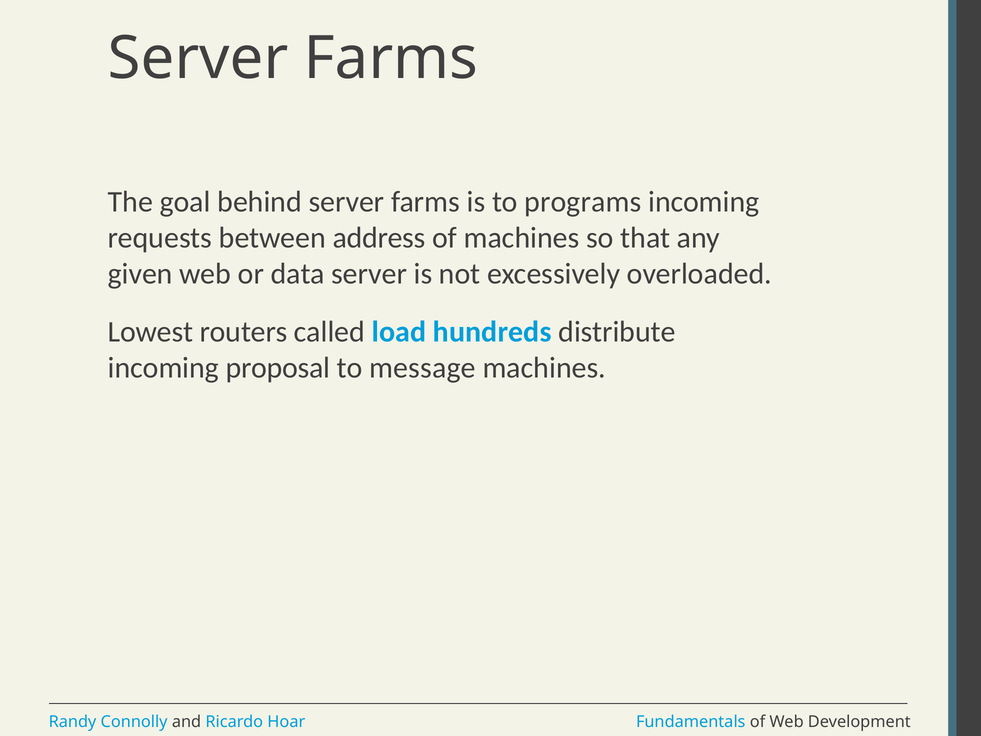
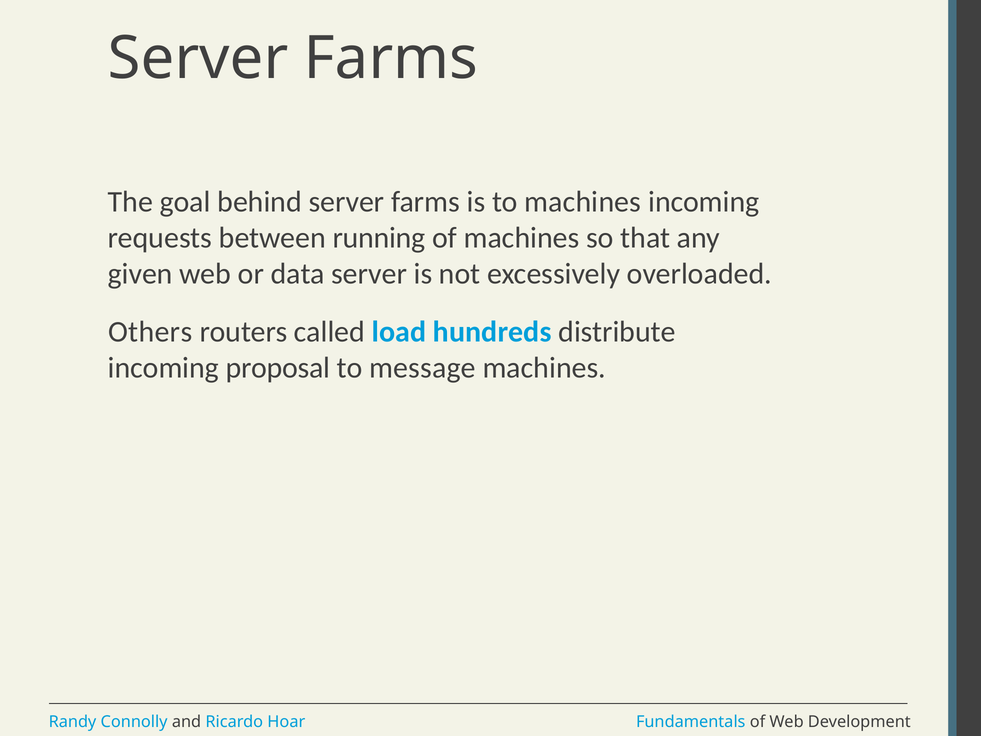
to programs: programs -> machines (583, 202)
address: address -> running (379, 238)
Lowest: Lowest -> Others (150, 332)
